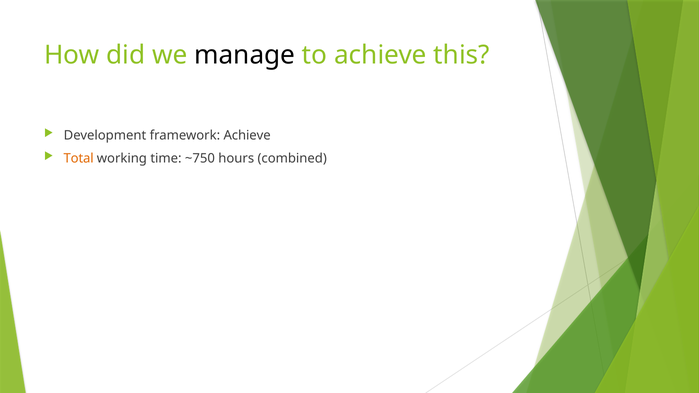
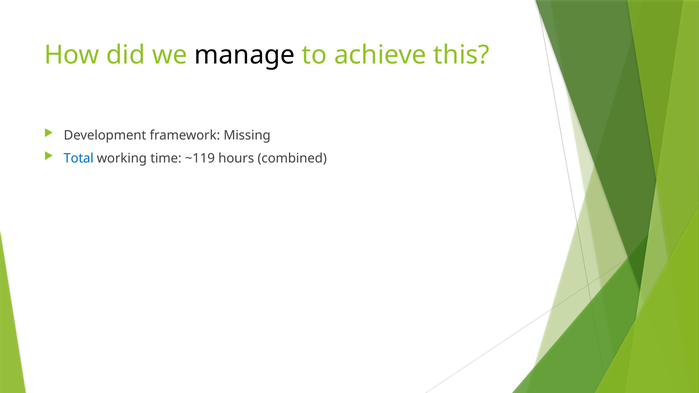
framework Achieve: Achieve -> Missing (247, 135)
Total colour: orange -> blue (79, 158)
~750: ~750 -> ~119 (200, 158)
